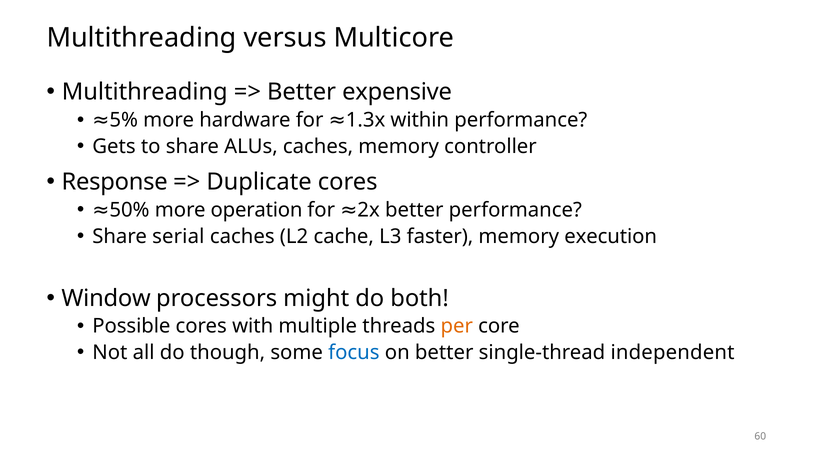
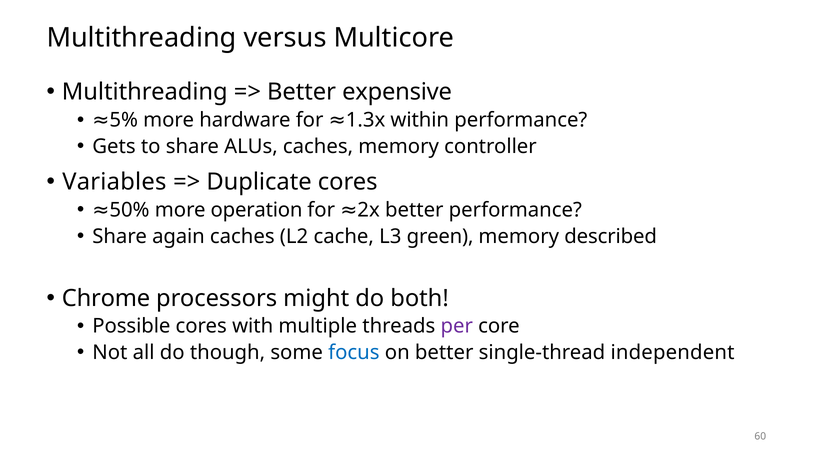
Response: Response -> Variables (114, 182)
serial: serial -> again (178, 236)
faster: faster -> green (440, 236)
execution: execution -> described (611, 236)
Window: Window -> Chrome (106, 298)
per colour: orange -> purple (457, 326)
